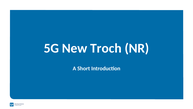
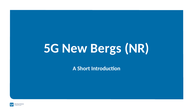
Troch: Troch -> Bergs (106, 48)
